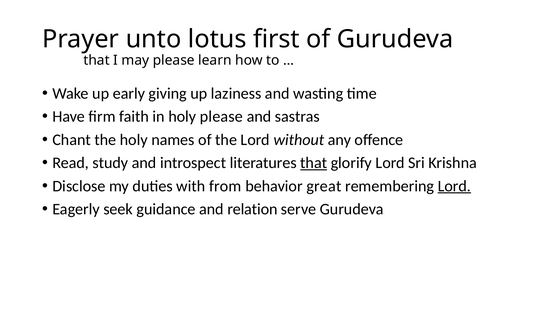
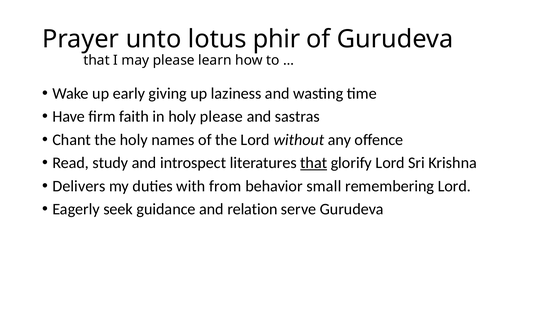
first: first -> phir (277, 39)
Disclose: Disclose -> Delivers (79, 186)
great: great -> small (324, 186)
Lord underline: present -> none (454, 186)
